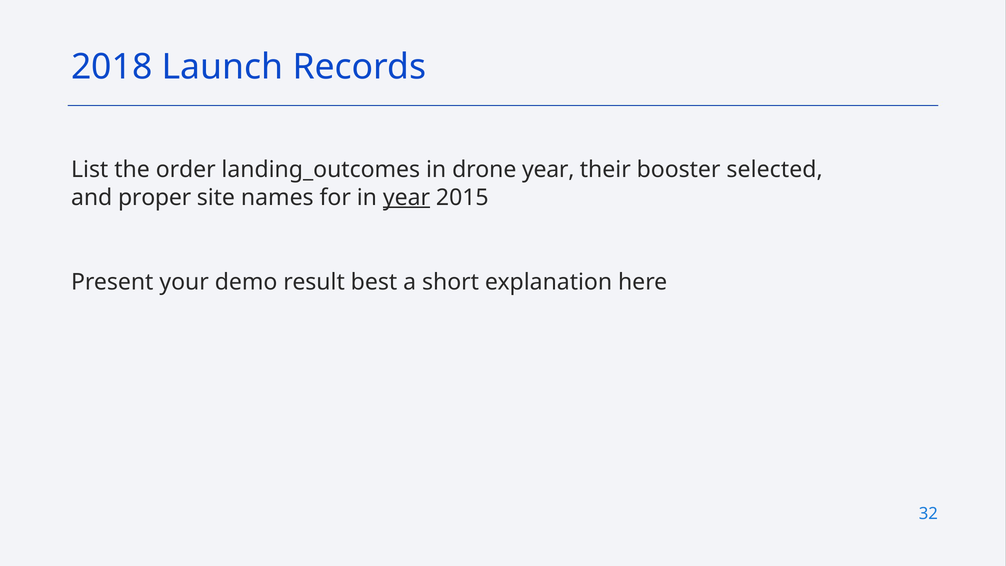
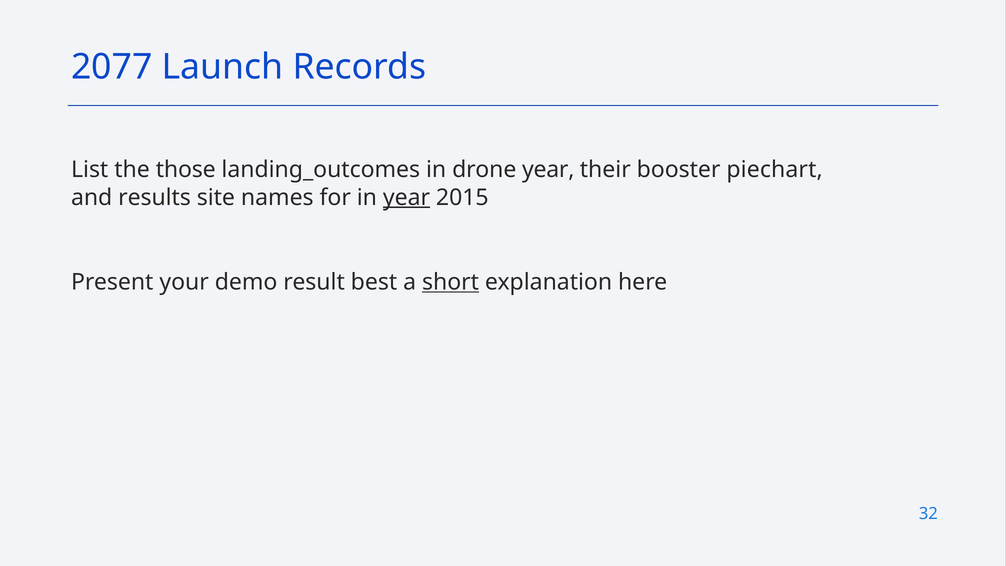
2018: 2018 -> 2077 (112, 67)
order: order -> those (186, 170)
selected: selected -> piechart (775, 170)
proper: proper -> results (155, 197)
short underline: none -> present (451, 282)
